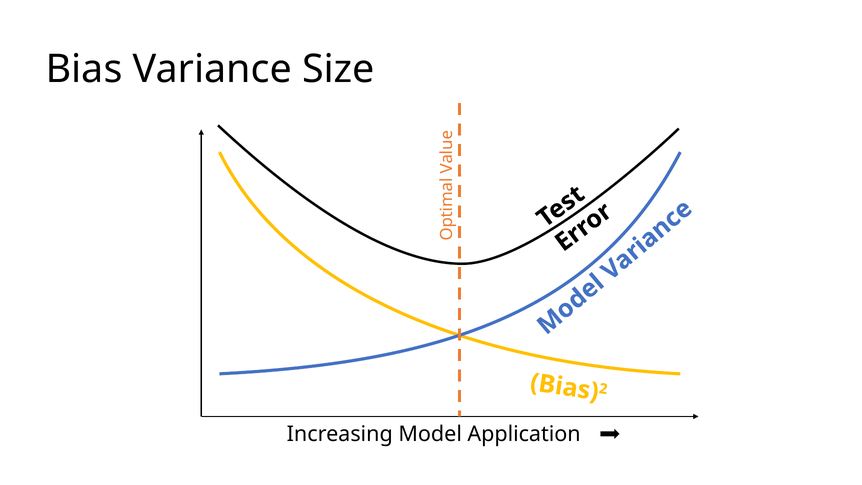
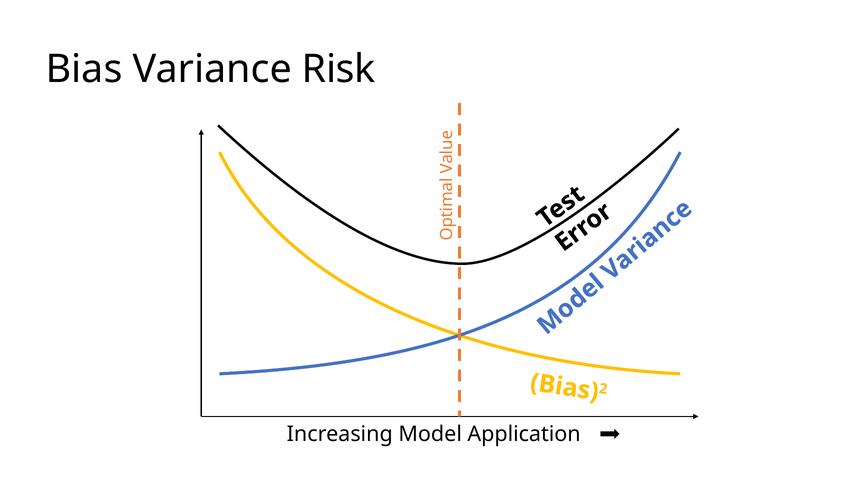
Size: Size -> Risk (339, 69)
